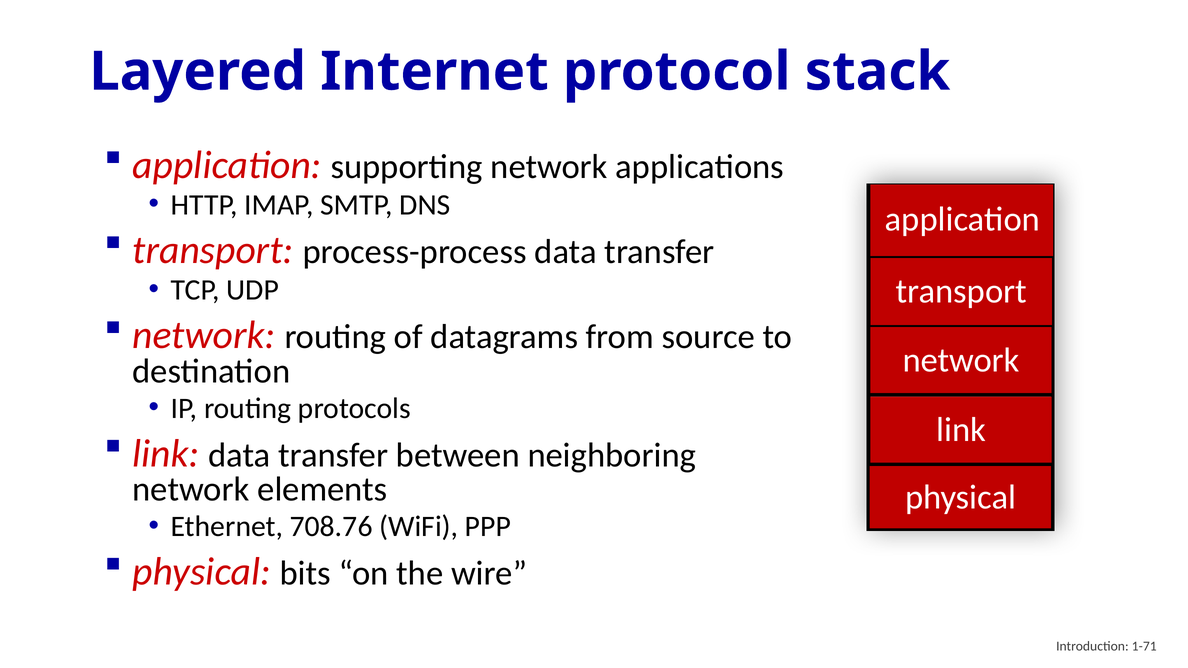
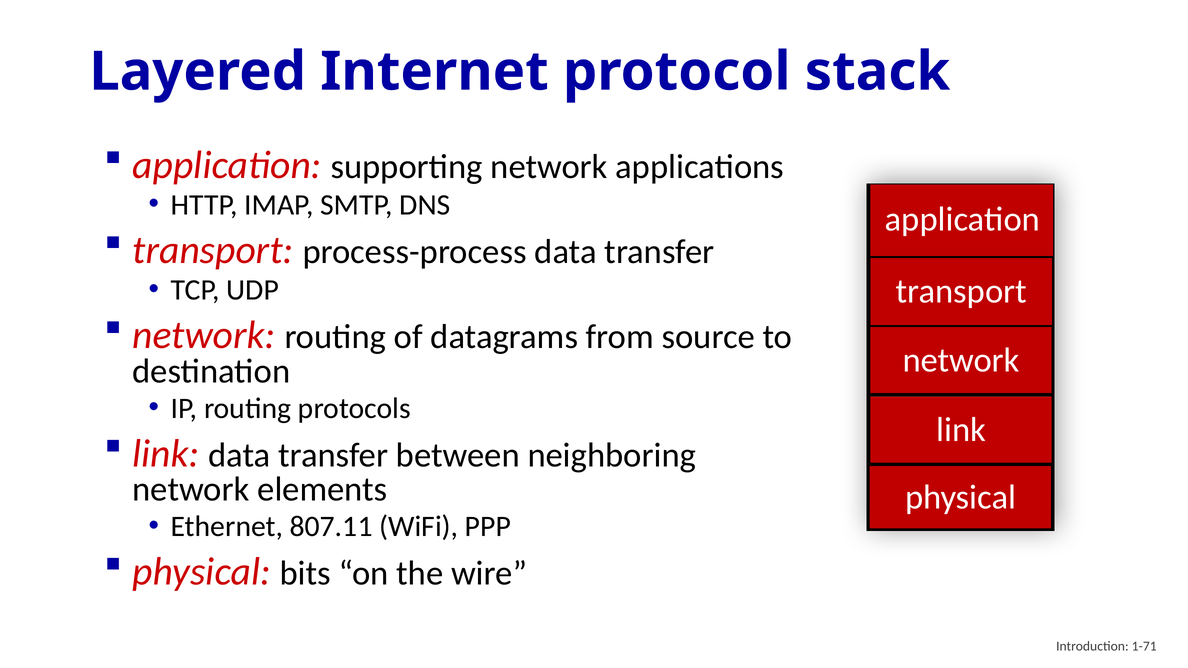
708.76: 708.76 -> 807.11 (331, 527)
